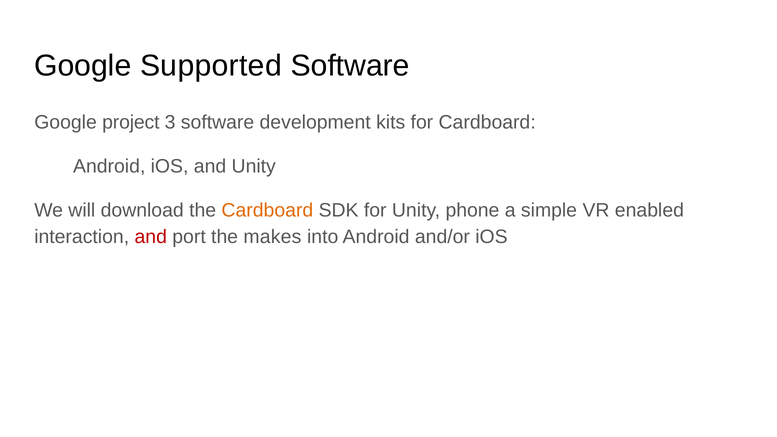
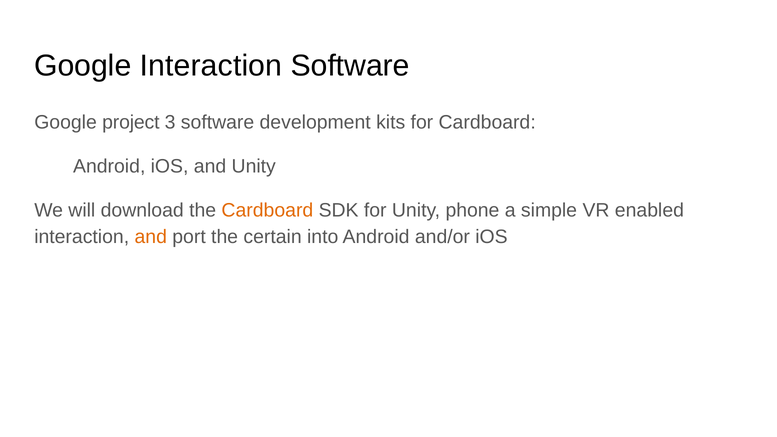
Google Supported: Supported -> Interaction (211, 66)
and colour: red -> orange (151, 237)
makes: makes -> certain (273, 237)
